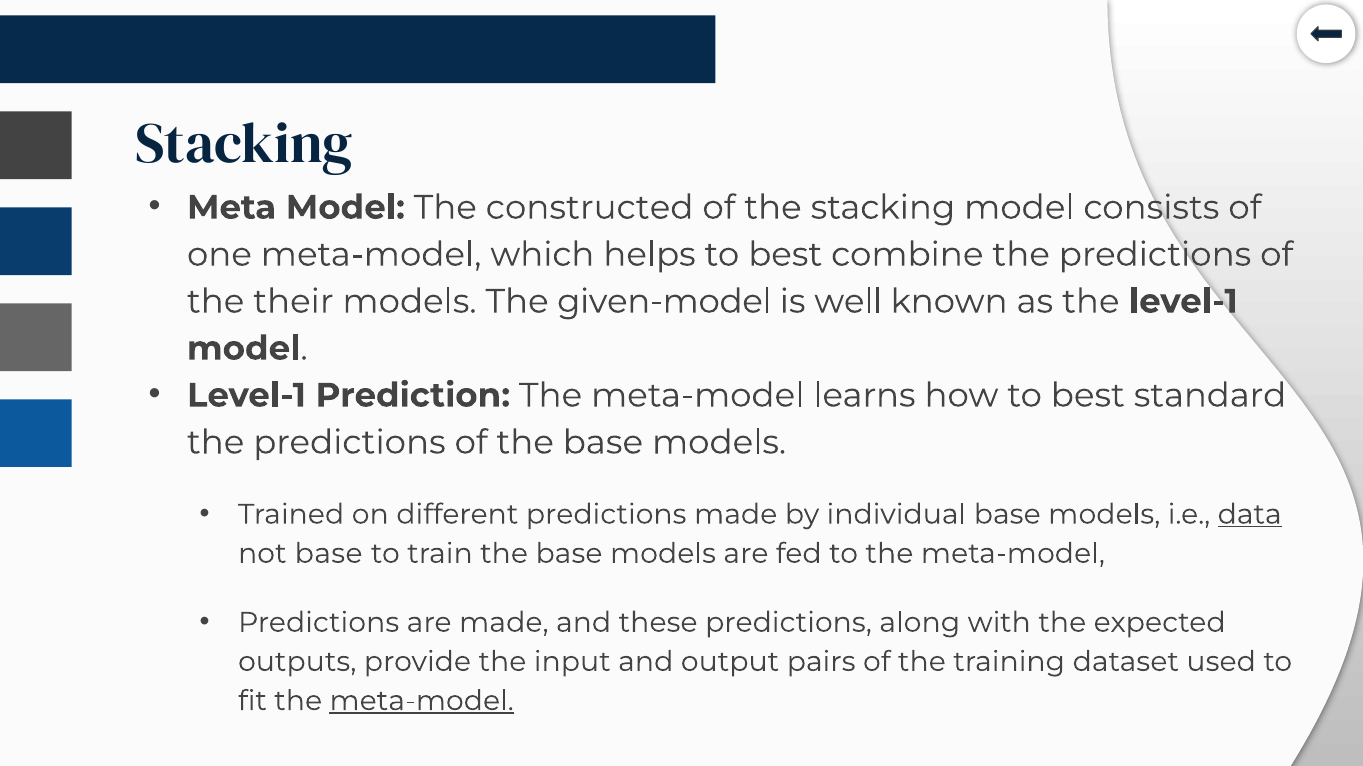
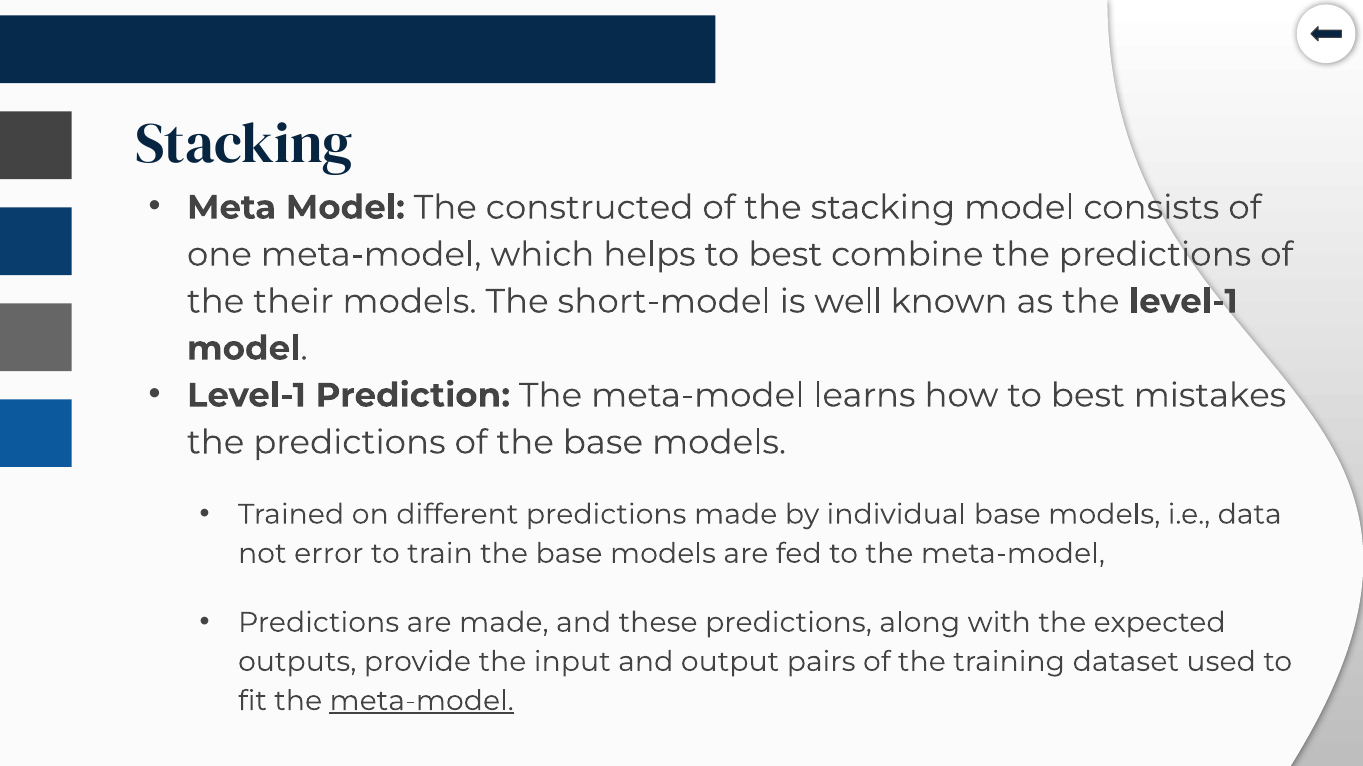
given-model: given-model -> short-model (664, 302)
standard: standard -> mistakes (1210, 396)
data underline: present -> none (1250, 515)
not base: base -> error (329, 554)
